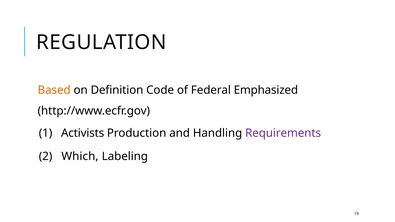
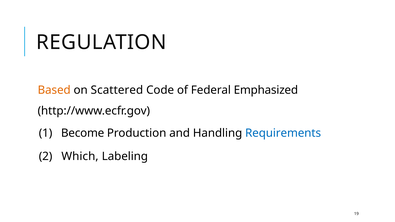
Definition: Definition -> Scattered (117, 90)
Activists: Activists -> Become (83, 133)
Requirements colour: purple -> blue (283, 133)
